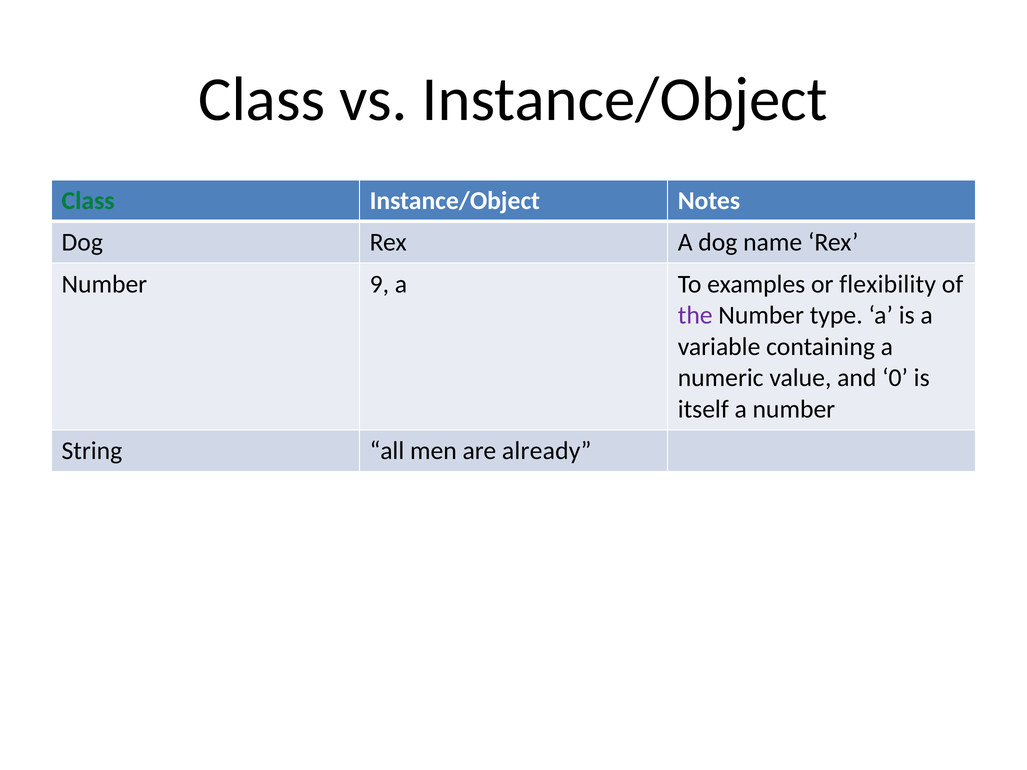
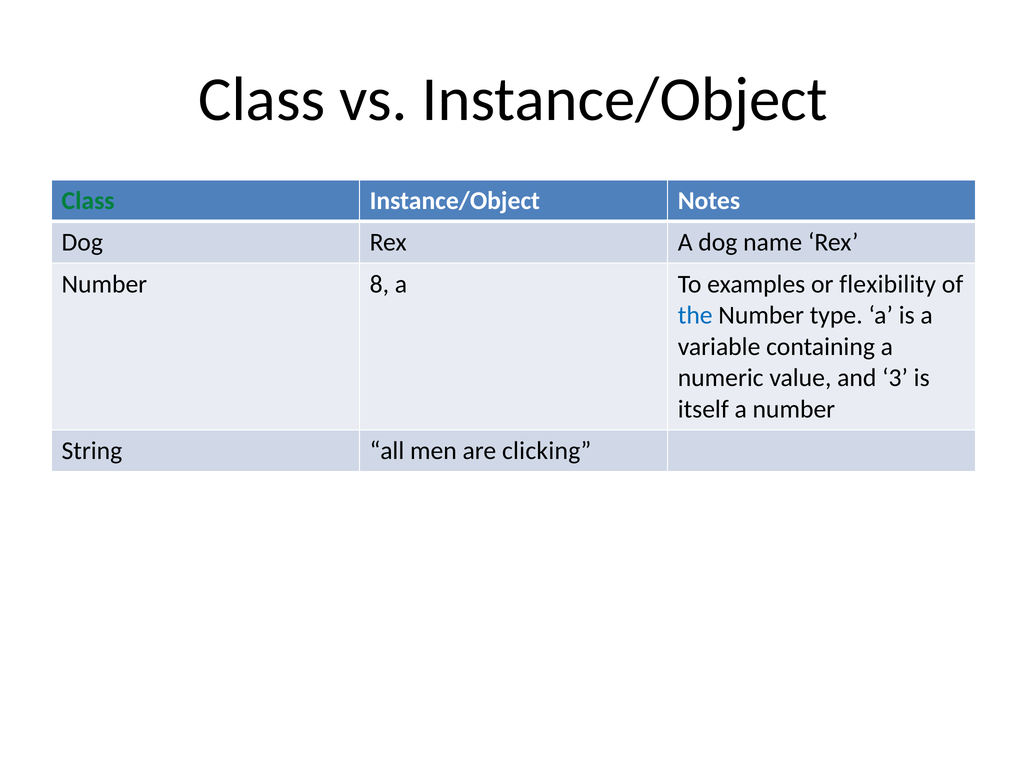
9: 9 -> 8 (379, 284)
the colour: purple -> blue (695, 315)
0: 0 -> 3 (895, 378)
already: already -> clicking (547, 451)
